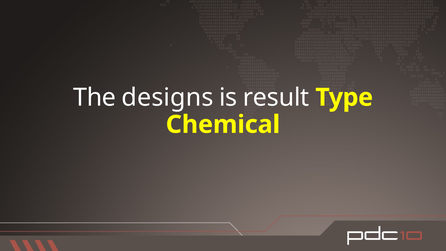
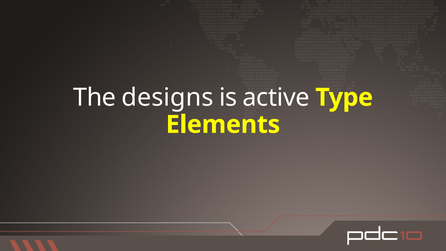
result: result -> active (276, 97)
Chemical: Chemical -> Elements (223, 125)
